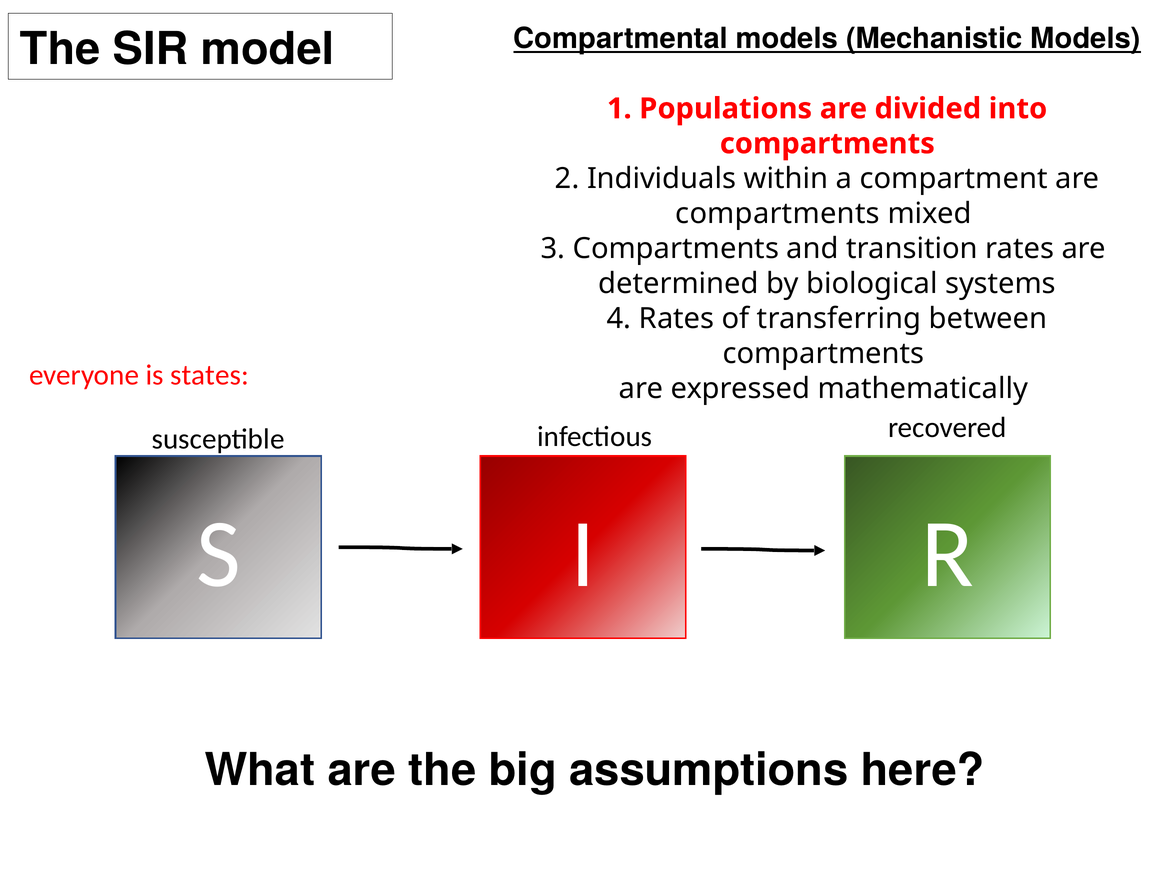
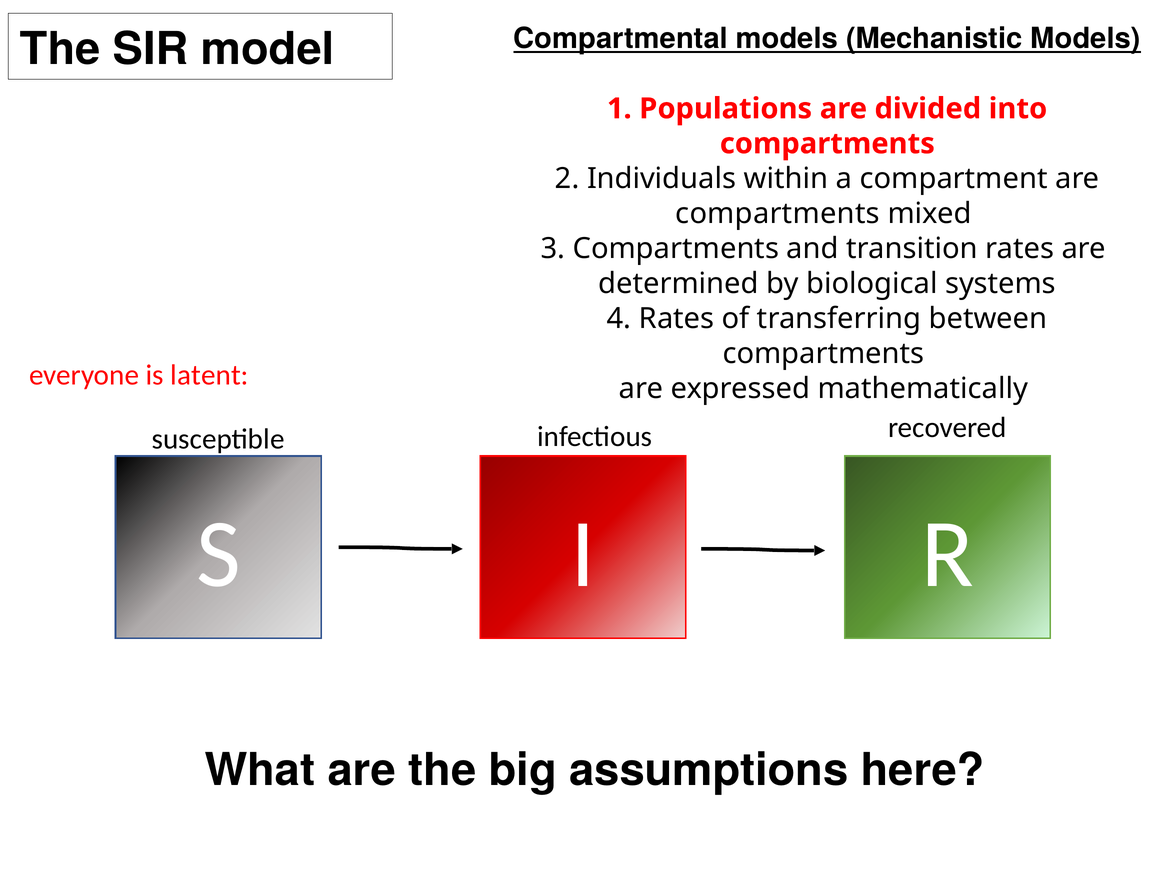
states: states -> latent (210, 375)
